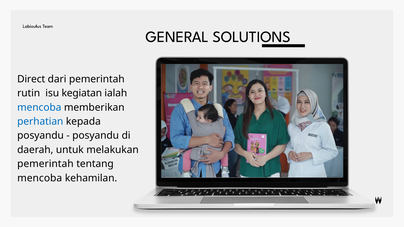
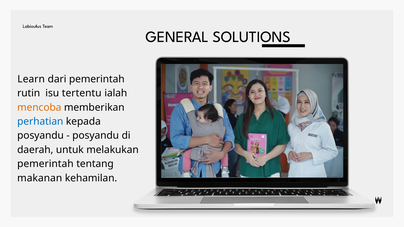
Direct: Direct -> Learn (31, 79)
kegiatan: kegiatan -> tertentu (82, 93)
mencoba colour: blue -> orange (39, 108)
mencoba: mencoba -> makanan (40, 178)
